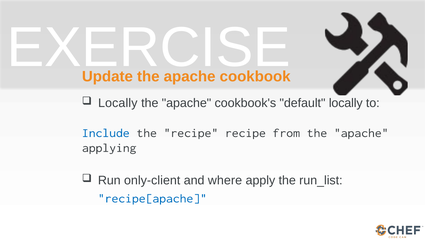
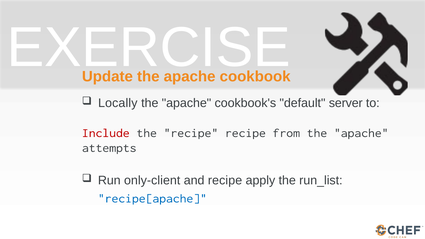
default locally: locally -> server (346, 103)
Include colour: blue -> red (106, 133)
applying: applying -> attempts (109, 148)
and where: where -> recipe (225, 181)
